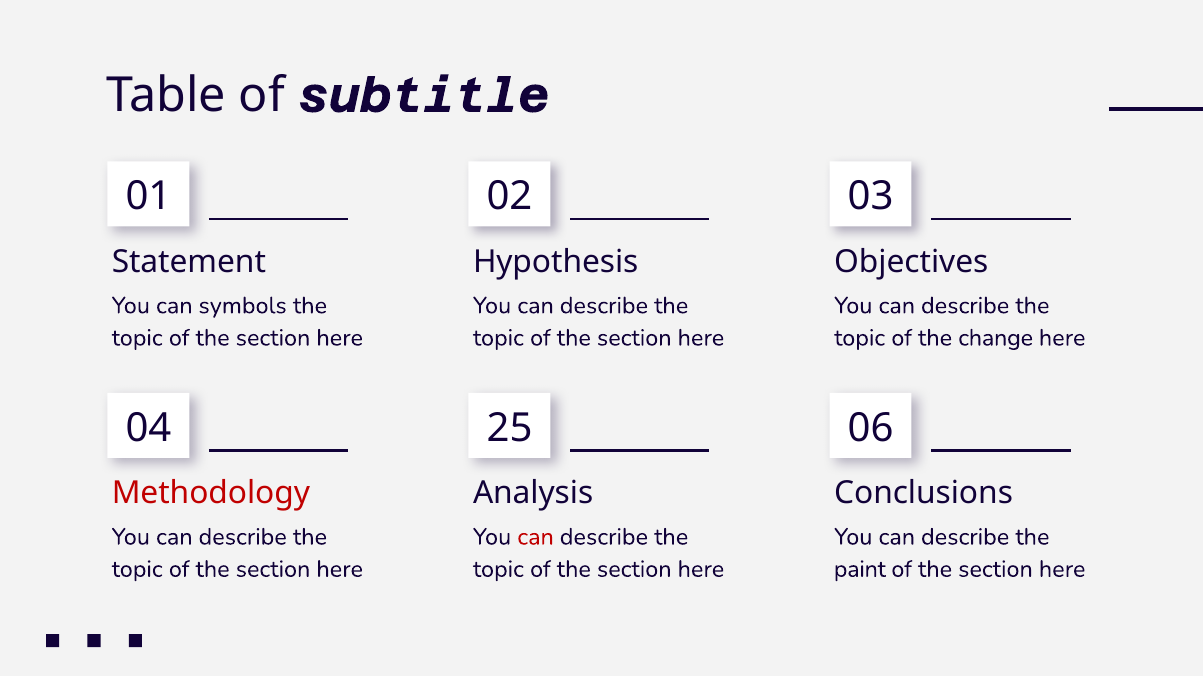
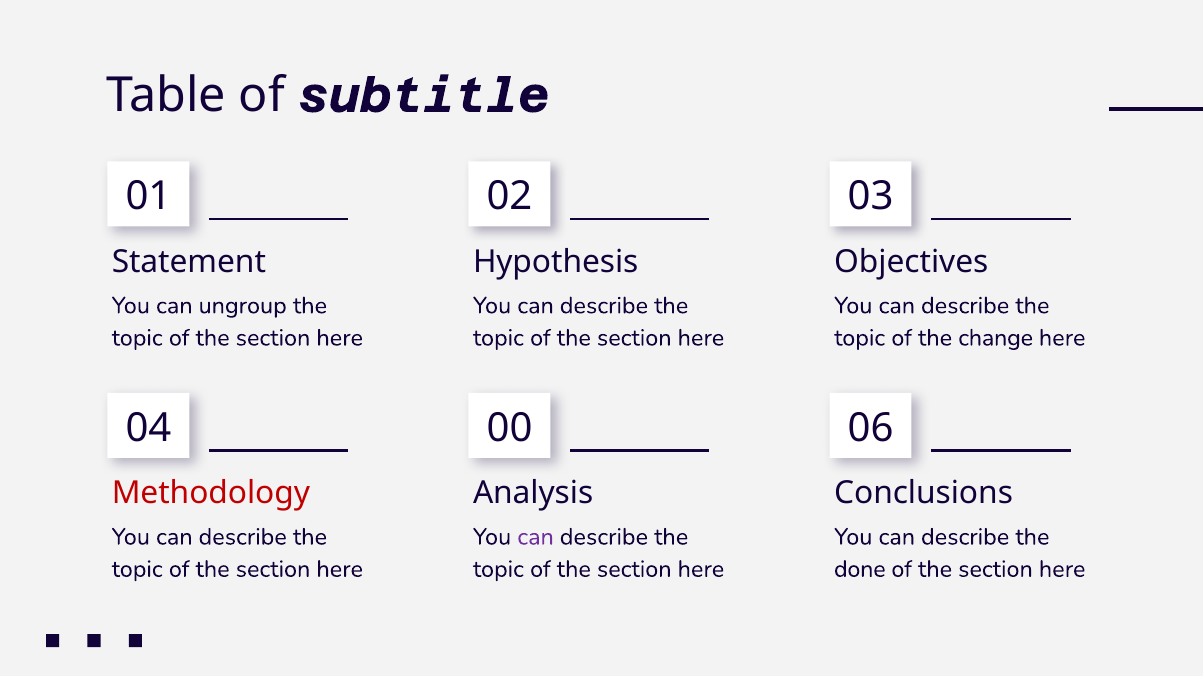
symbols: symbols -> ungroup (243, 306)
25: 25 -> 00 (510, 429)
can colour: red -> purple (536, 537)
paint: paint -> done (860, 570)
